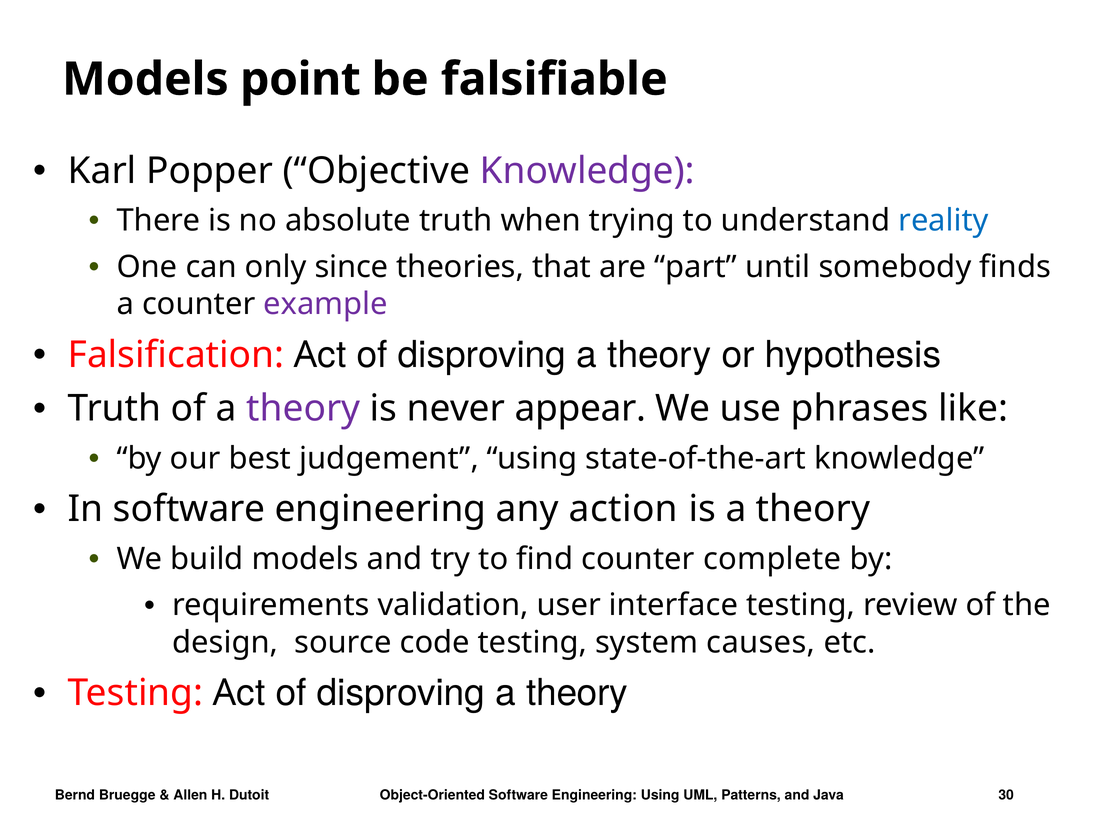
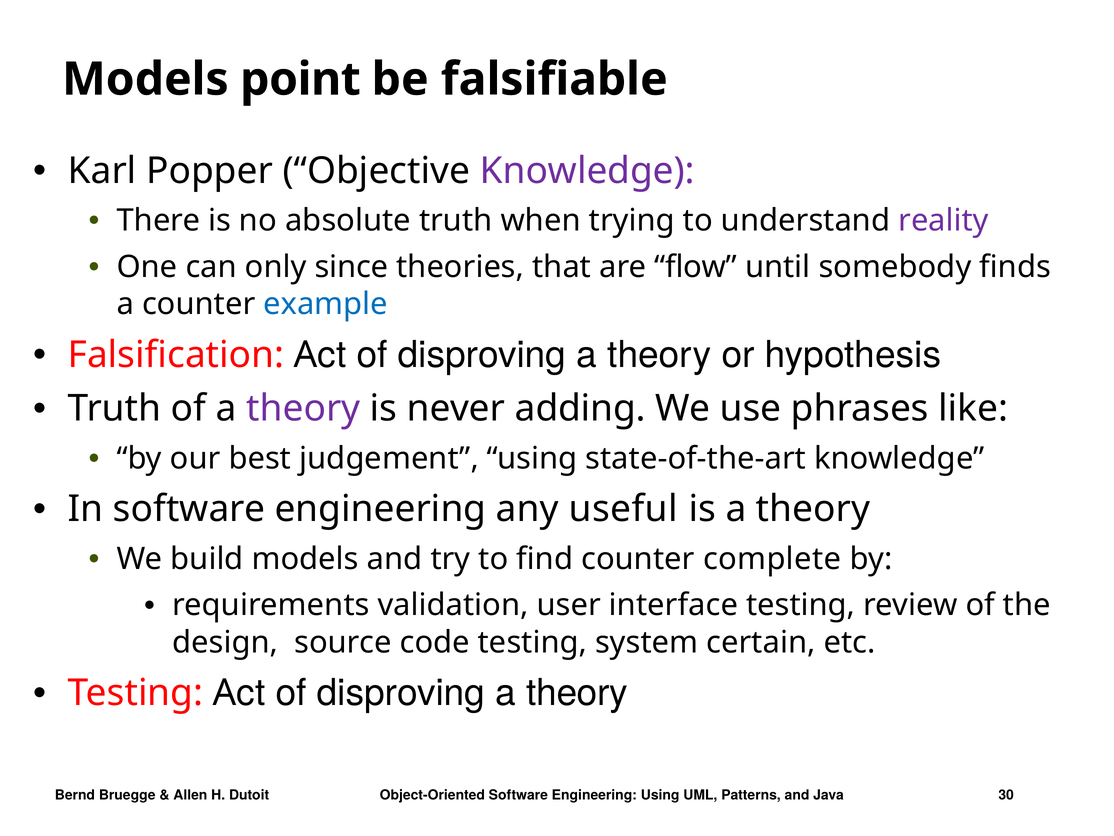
reality colour: blue -> purple (943, 220)
part: part -> flow (696, 267)
example colour: purple -> blue (326, 304)
appear: appear -> adding (580, 408)
action: action -> useful (623, 509)
causes: causes -> certain (761, 642)
